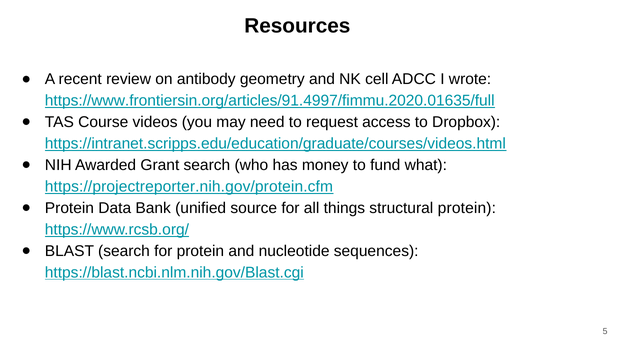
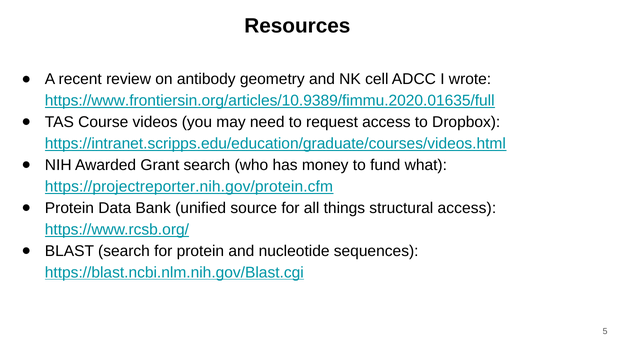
https://www.frontiersin.org/articles/91.4997/fimmu.2020.01635/full: https://www.frontiersin.org/articles/91.4997/fimmu.2020.01635/full -> https://www.frontiersin.org/articles/10.9389/fimmu.2020.01635/full (270, 101)
structural protein: protein -> access (467, 208)
